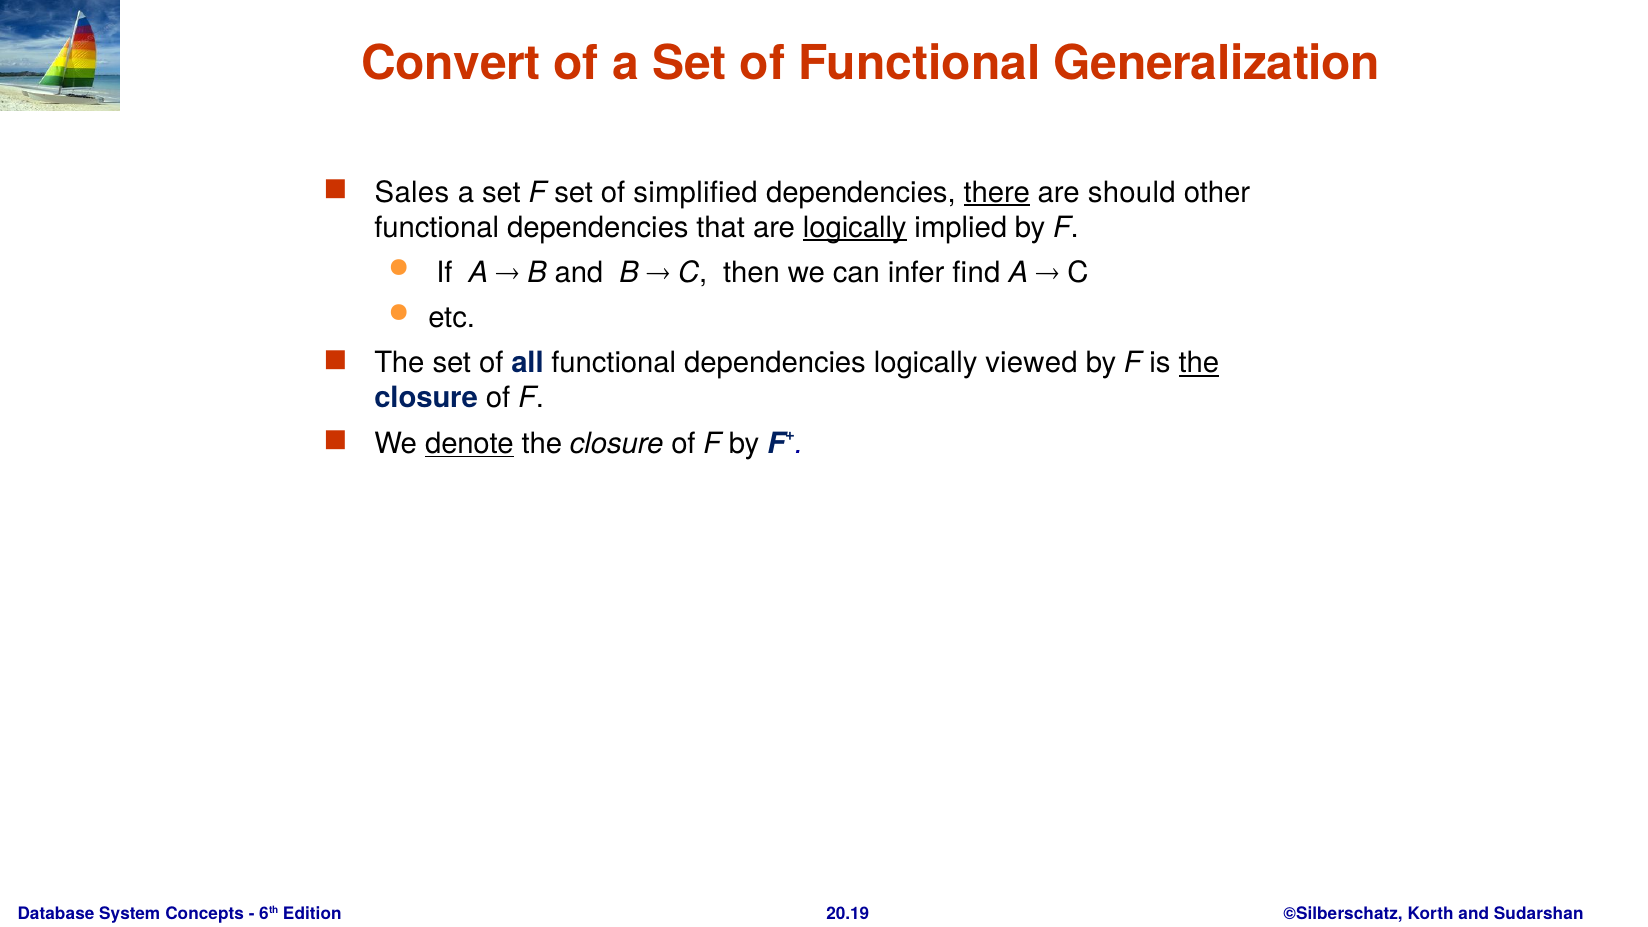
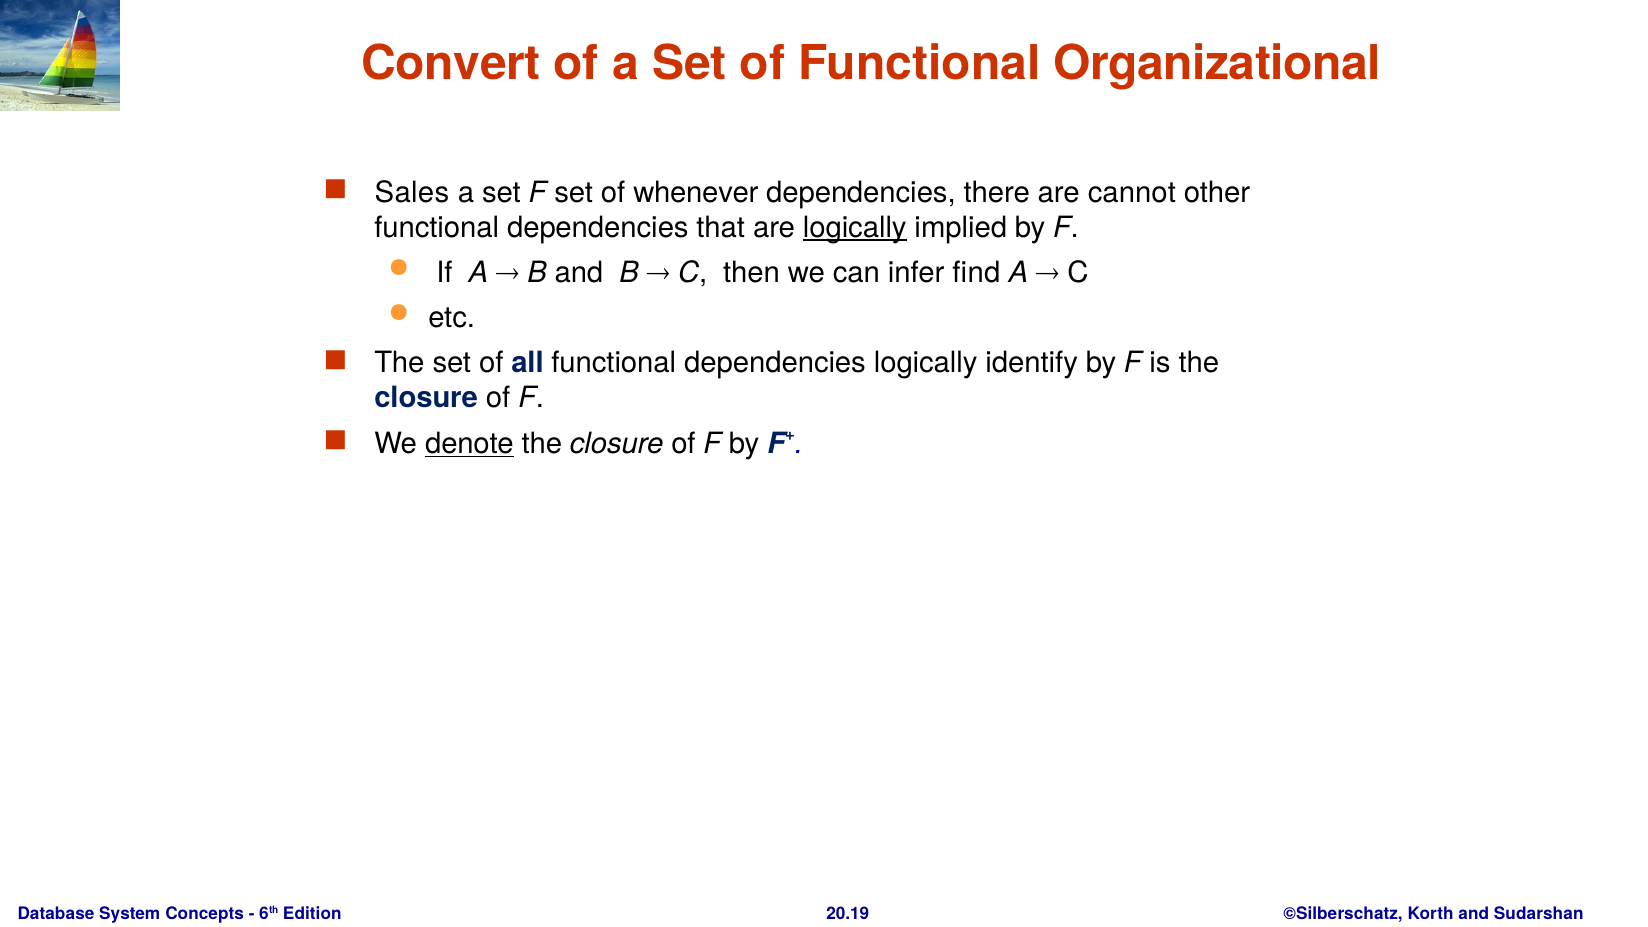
Generalization: Generalization -> Organizational (1217, 64)
simplified: simplified -> whenever (696, 192)
there underline: present -> none (997, 192)
should: should -> cannot (1132, 192)
viewed: viewed -> identify (1032, 363)
the underline: present -> none (1199, 363)
